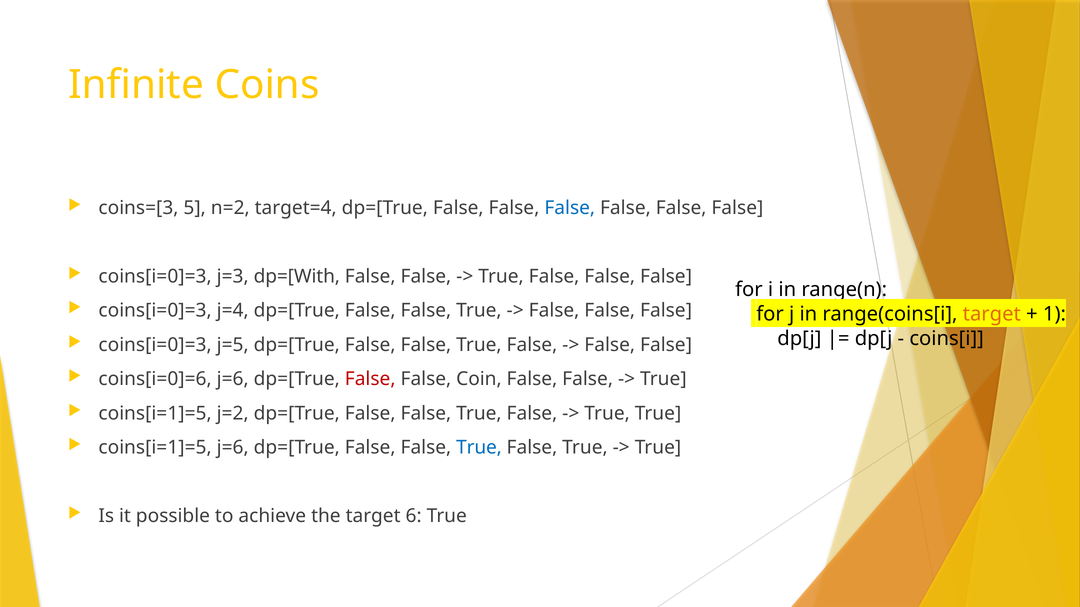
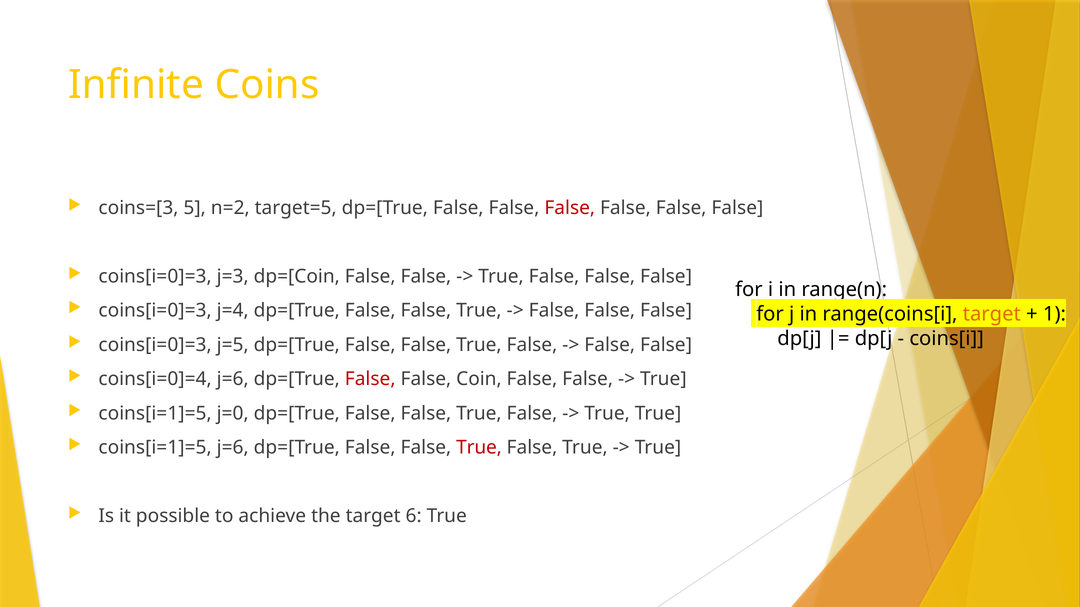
target=4: target=4 -> target=5 (296, 208)
False colour: blue -> red (570, 208)
dp=[With: dp=[With -> dp=[Coin (297, 277)
coins[i=0]=6: coins[i=0]=6 -> coins[i=0]=4 (155, 379)
j=2: j=2 -> j=0 (233, 414)
True colour: blue -> red (479, 448)
